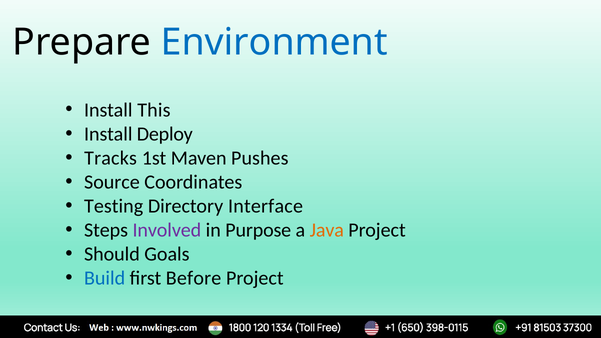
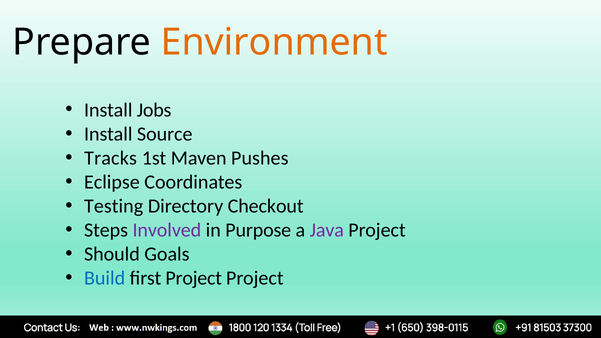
Environment colour: blue -> orange (274, 42)
This: This -> Jobs (154, 110)
Deploy: Deploy -> Source (165, 134)
Source: Source -> Eclipse (112, 182)
Interface: Interface -> Checkout (266, 206)
Java colour: orange -> purple (327, 230)
first Before: Before -> Project (194, 278)
